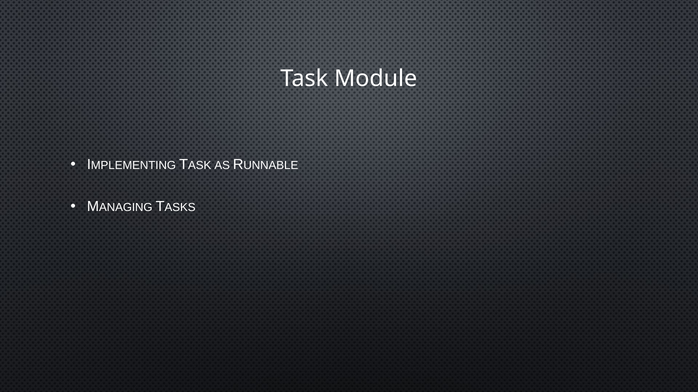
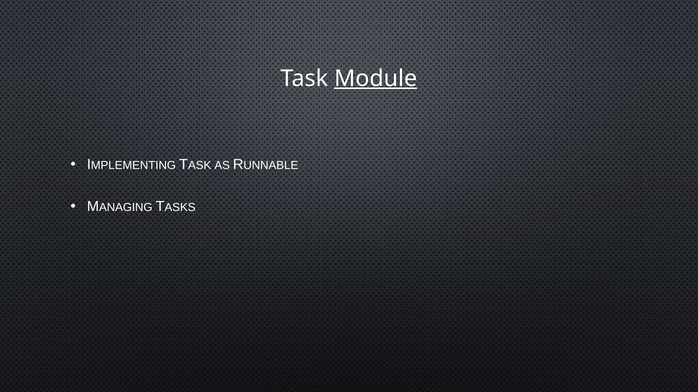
Module underline: none -> present (376, 79)
